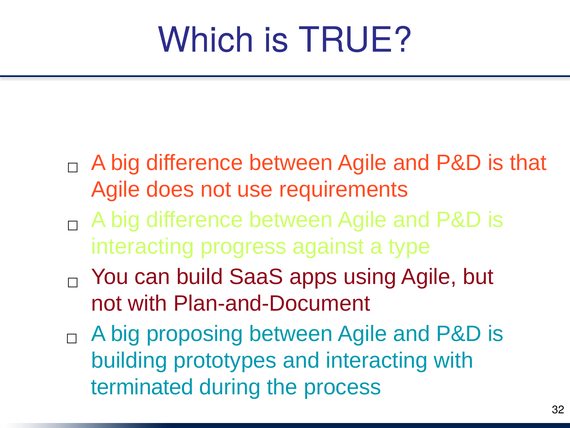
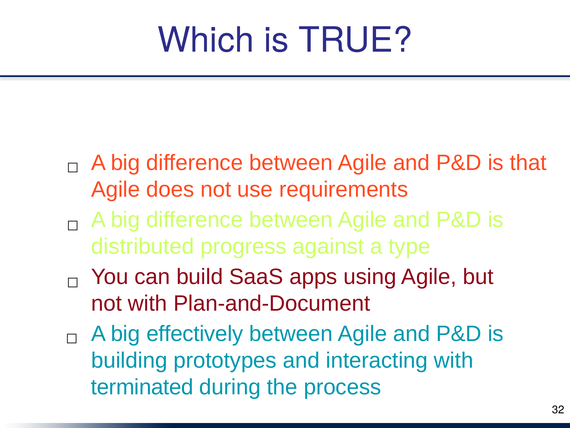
interacting: interacting -> distributed (143, 246)
proposing: proposing -> effectively (195, 334)
